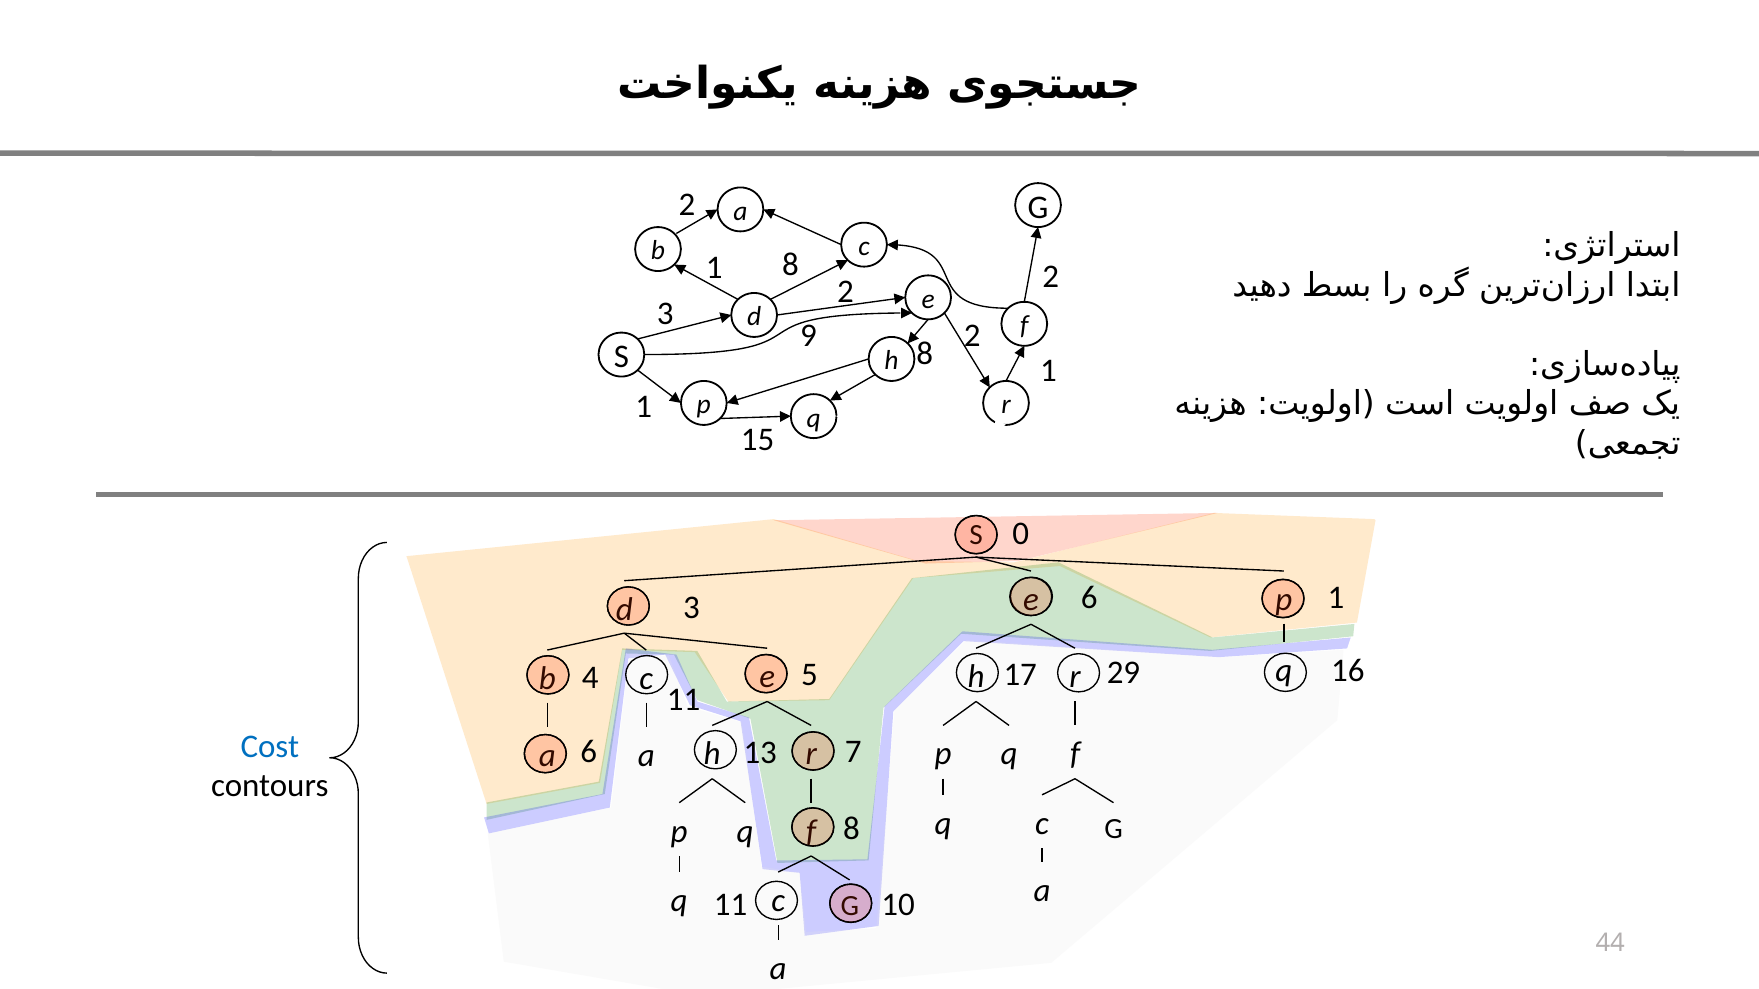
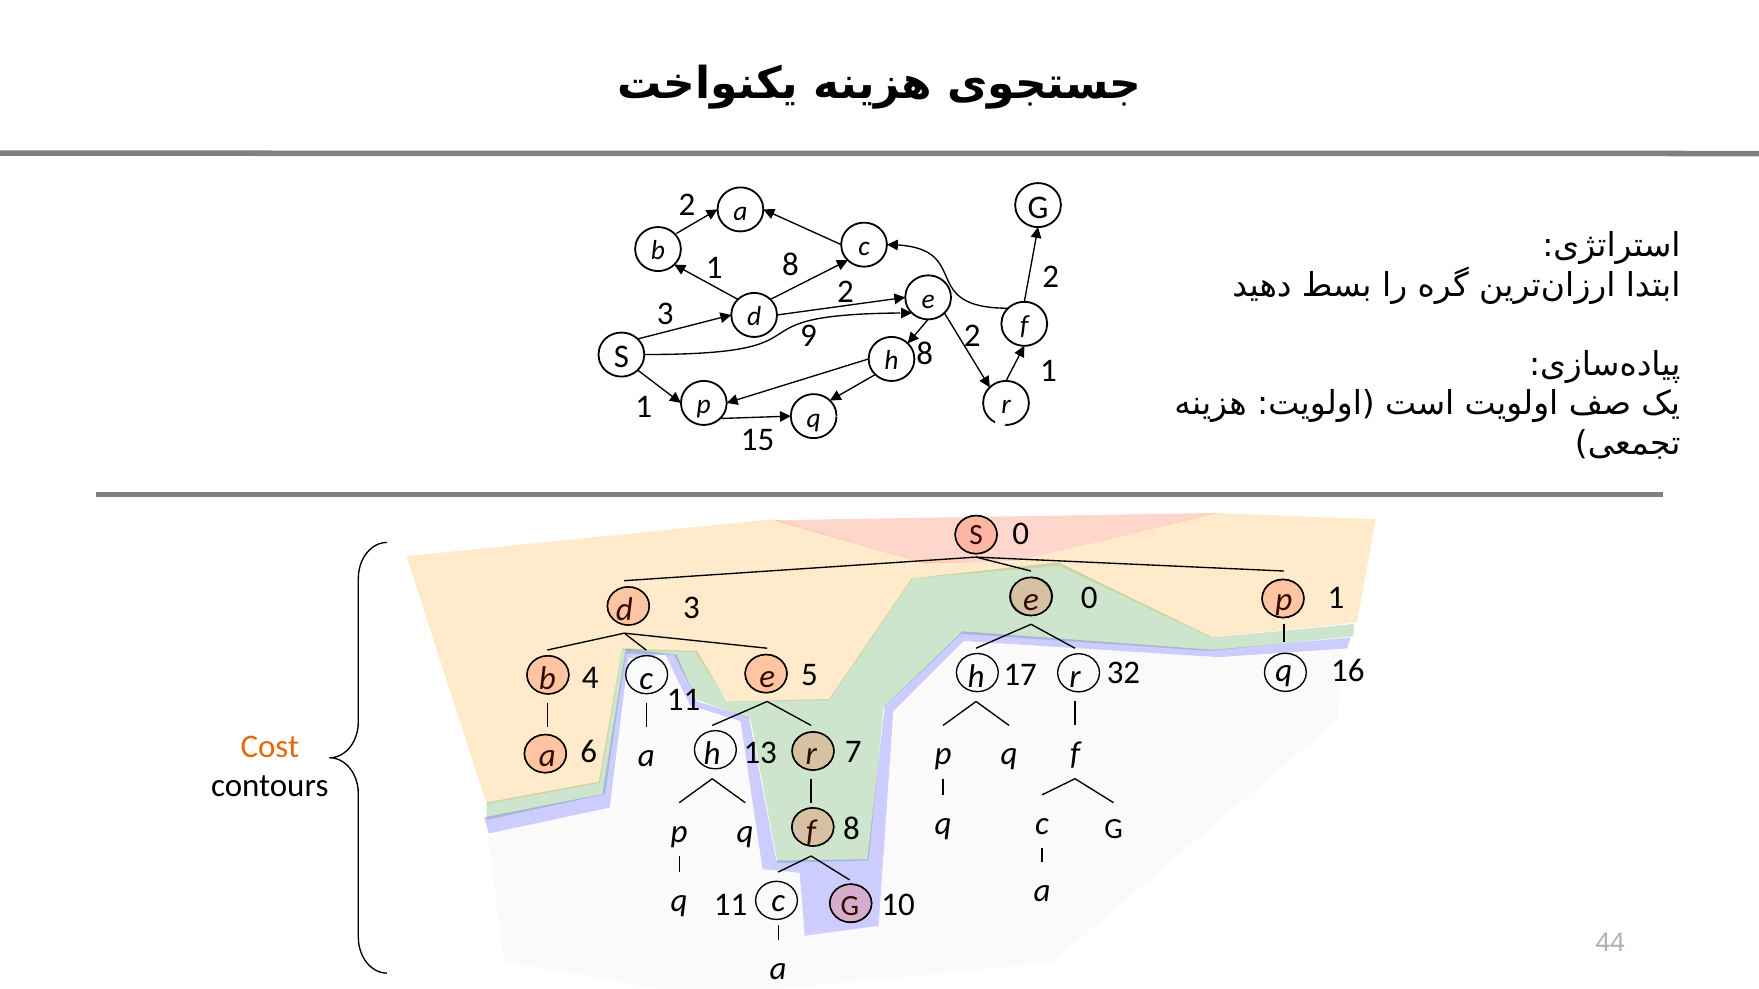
3 6: 6 -> 0 (1089, 598)
29: 29 -> 32 (1123, 673)
Cost colour: blue -> orange (270, 747)
